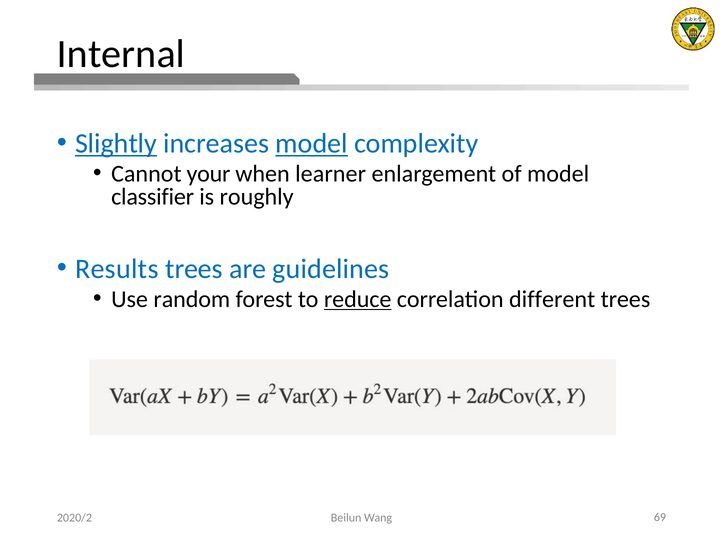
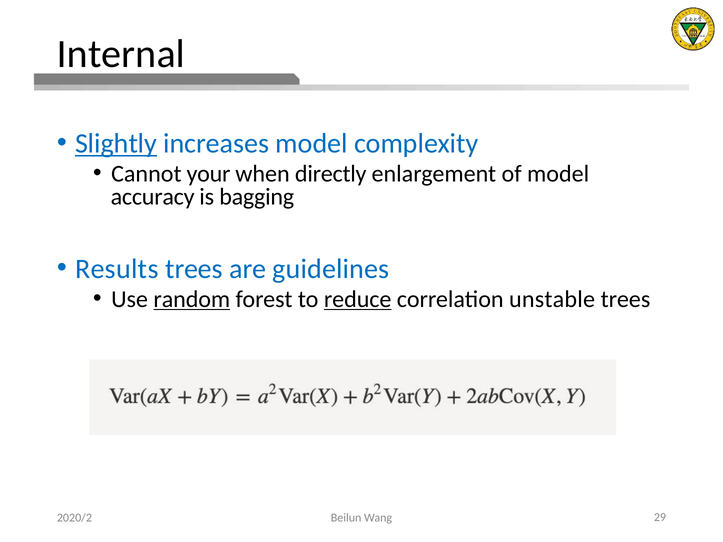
model underline: present -> none (312, 144)
learner: learner -> directly (331, 174)
classifier: classifier -> accuracy (153, 197)
roughly: roughly -> bagging (257, 197)
random underline: none -> present (192, 299)
different: different -> unstable (552, 299)
69: 69 -> 29 (660, 518)
